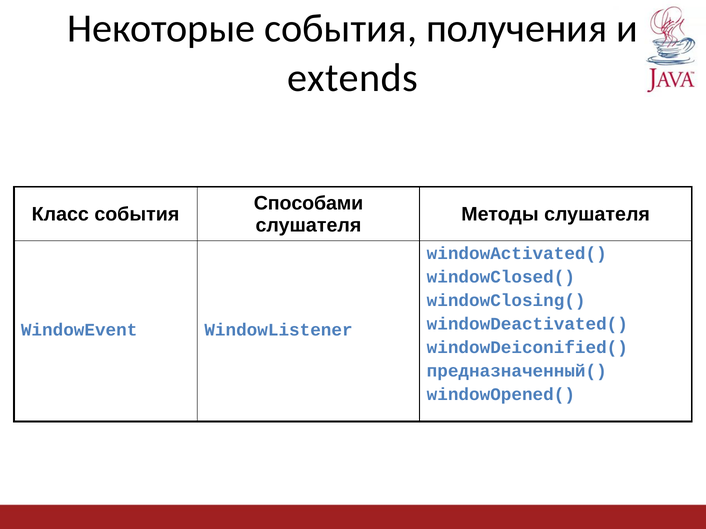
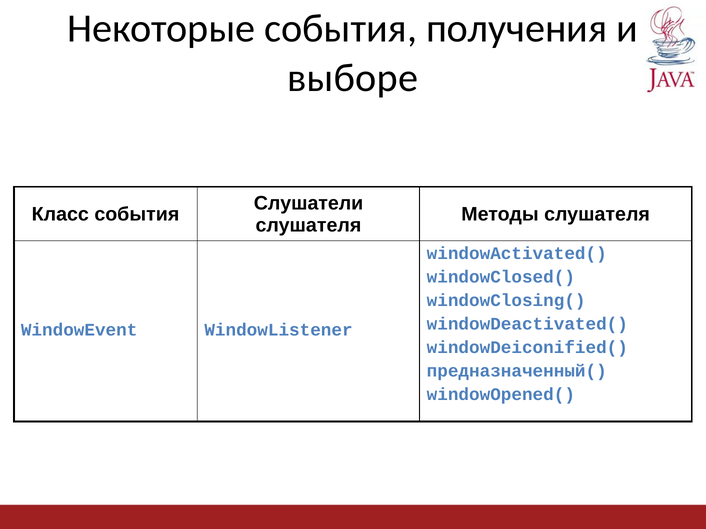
extends: extends -> выборе (353, 78)
Способами: Способами -> Слушатели (309, 203)
